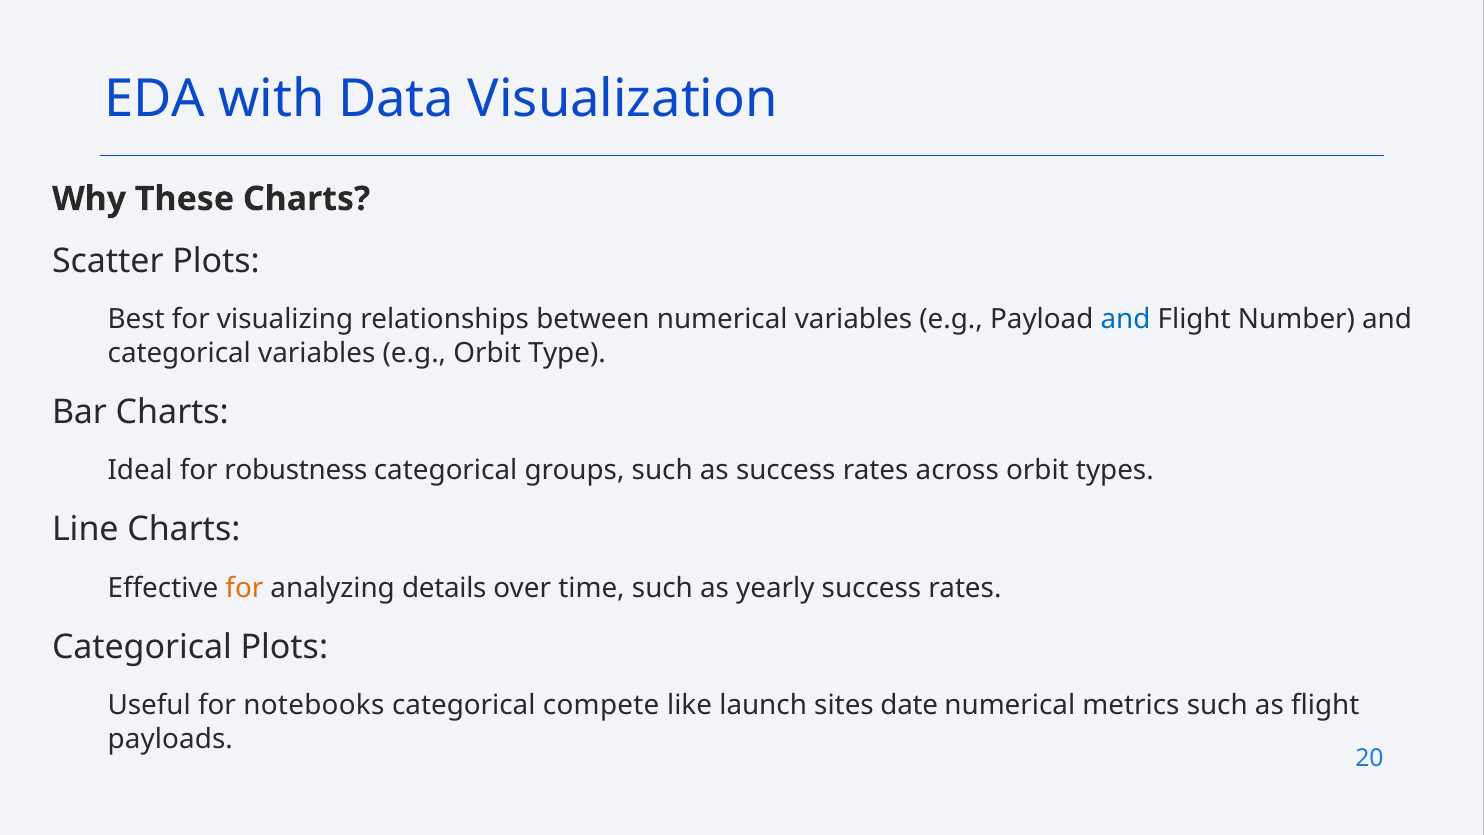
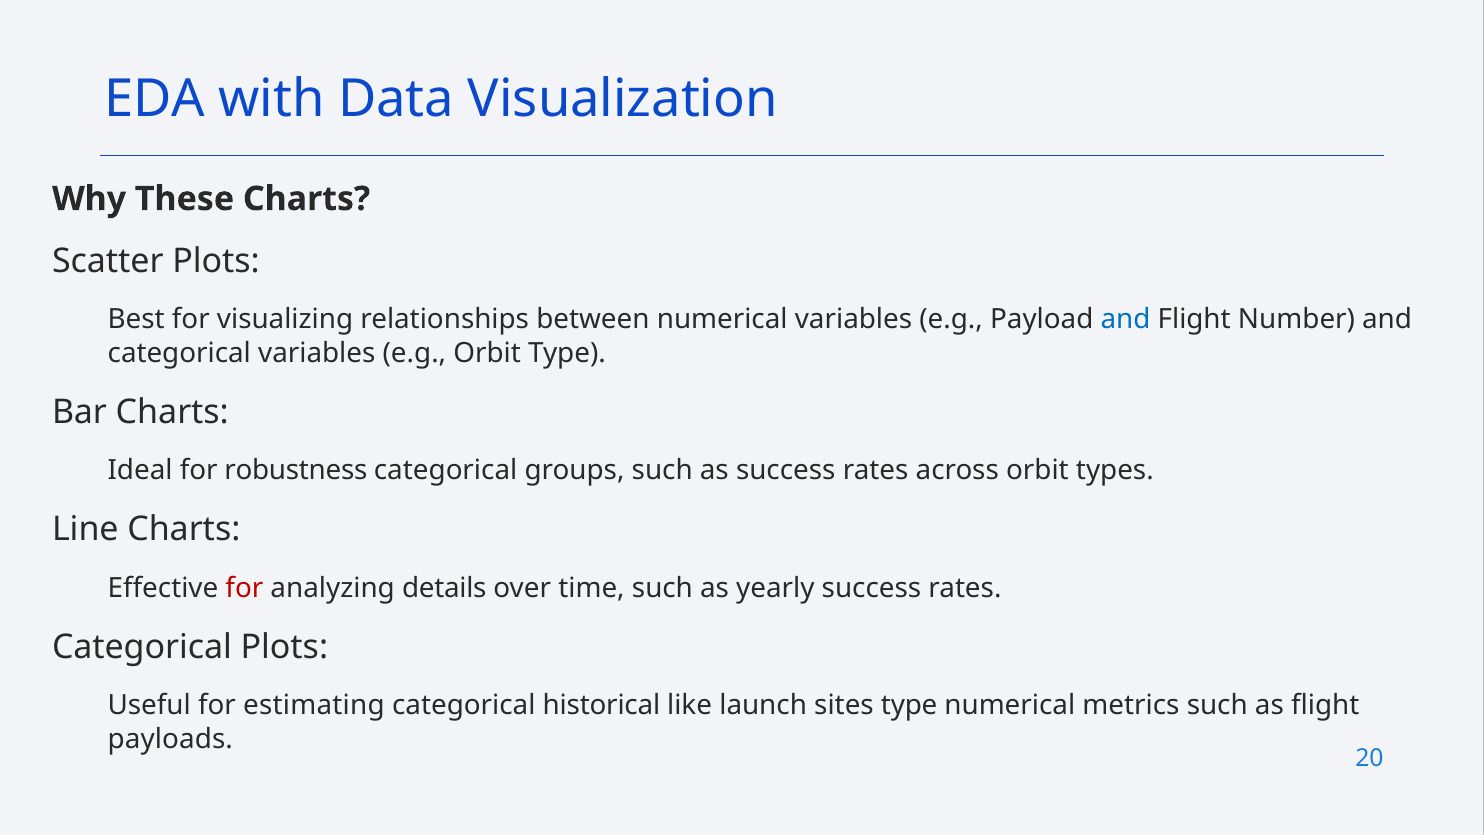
for colour: orange -> red (244, 588)
notebooks: notebooks -> estimating (314, 705)
compete: compete -> historical (601, 705)
sites date: date -> type (909, 705)
